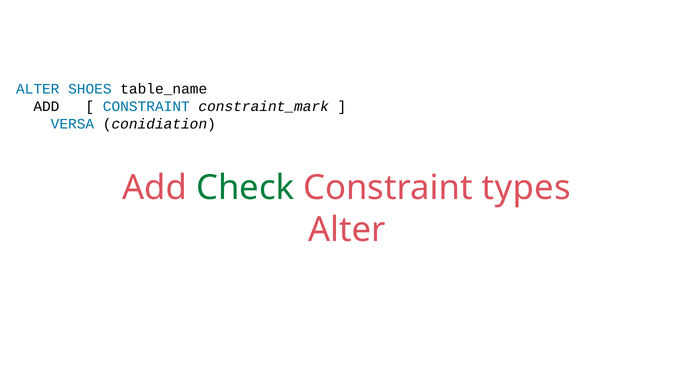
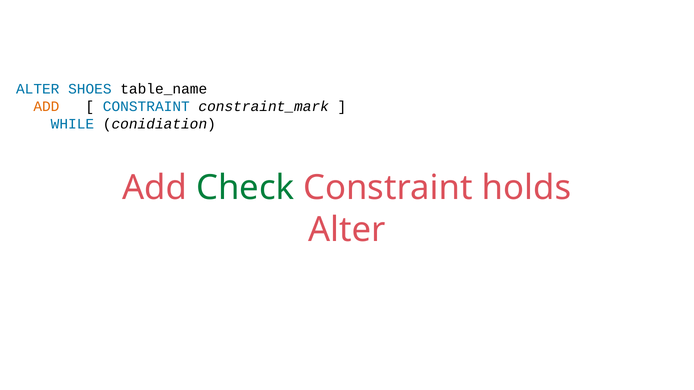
ADD colour: black -> orange (46, 107)
VERSA: VERSA -> WHILE (72, 124)
types: types -> holds (526, 188)
